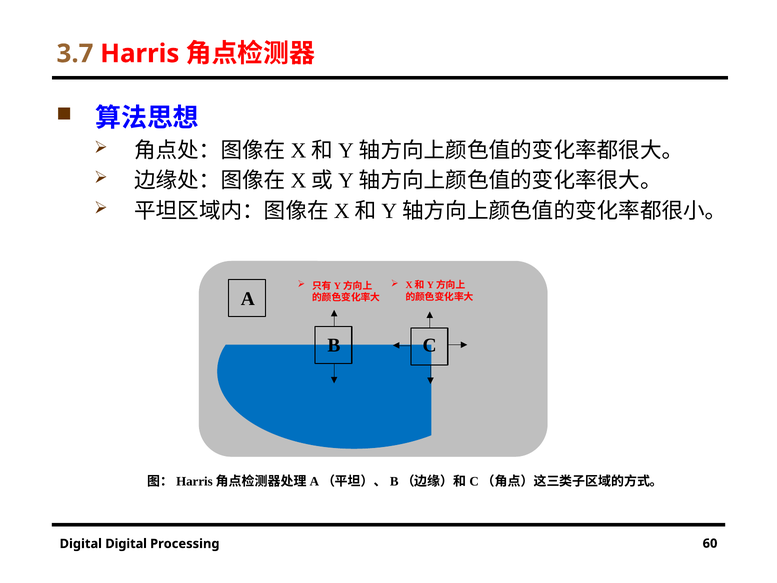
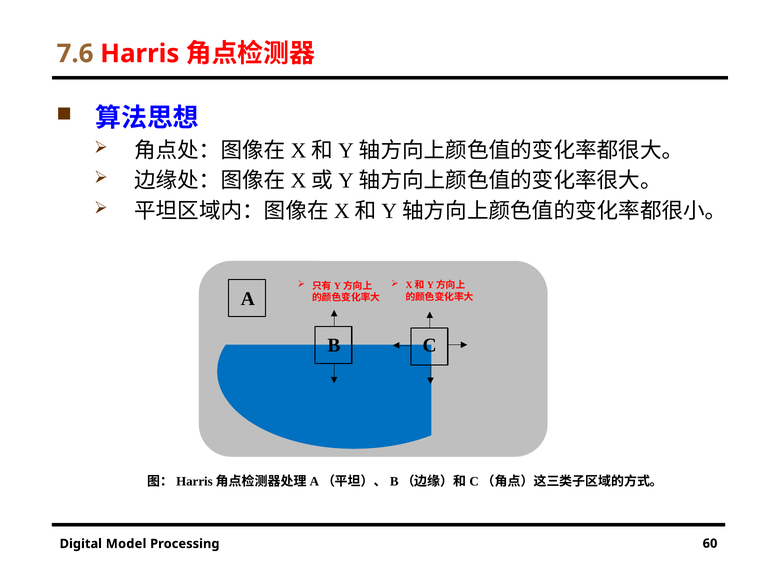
3.7: 3.7 -> 7.6 (75, 54)
Digital Digital: Digital -> Model (126, 544)
